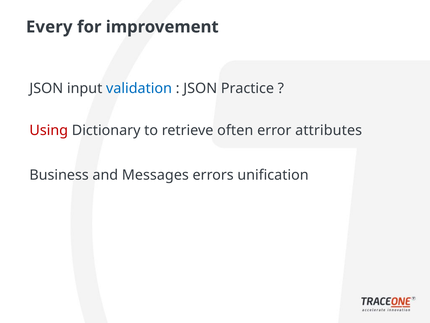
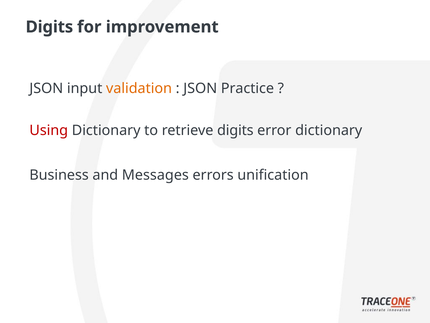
Every: Every -> Digits (49, 27)
validation colour: blue -> orange (139, 88)
retrieve often: often -> digits (235, 130)
error attributes: attributes -> dictionary (329, 130)
